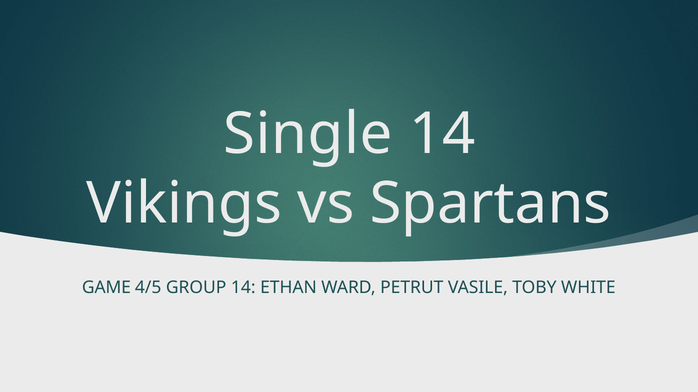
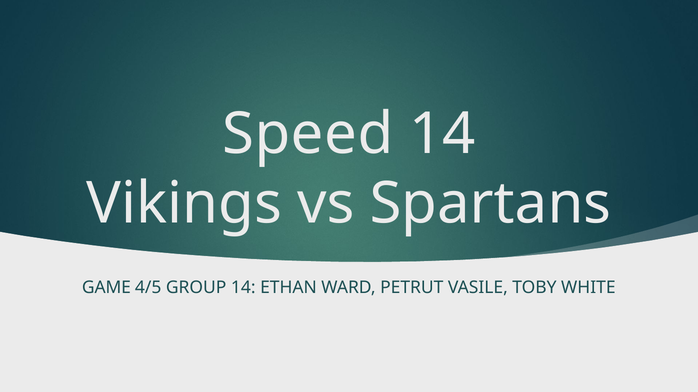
Single: Single -> Speed (308, 134)
